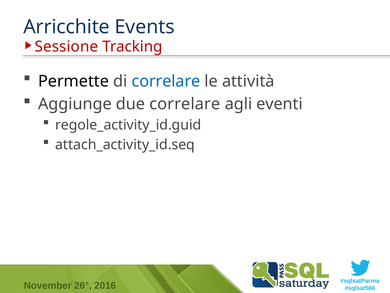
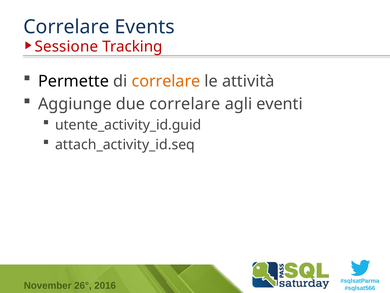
Arricchite: Arricchite -> Correlare (66, 27)
correlare colour: blue -> orange (166, 81)
regole_activity_id.guid: regole_activity_id.guid -> utente_activity_id.guid (128, 125)
